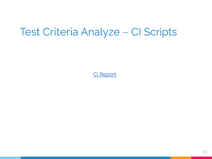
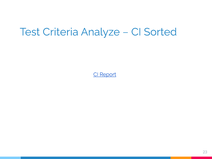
Scripts: Scripts -> Sorted (160, 32)
